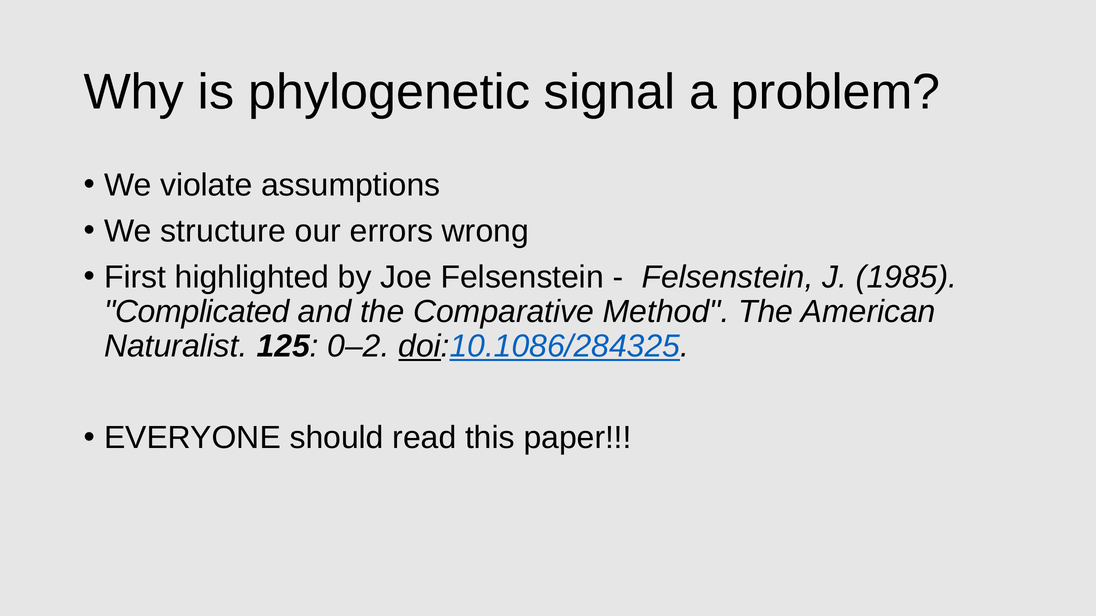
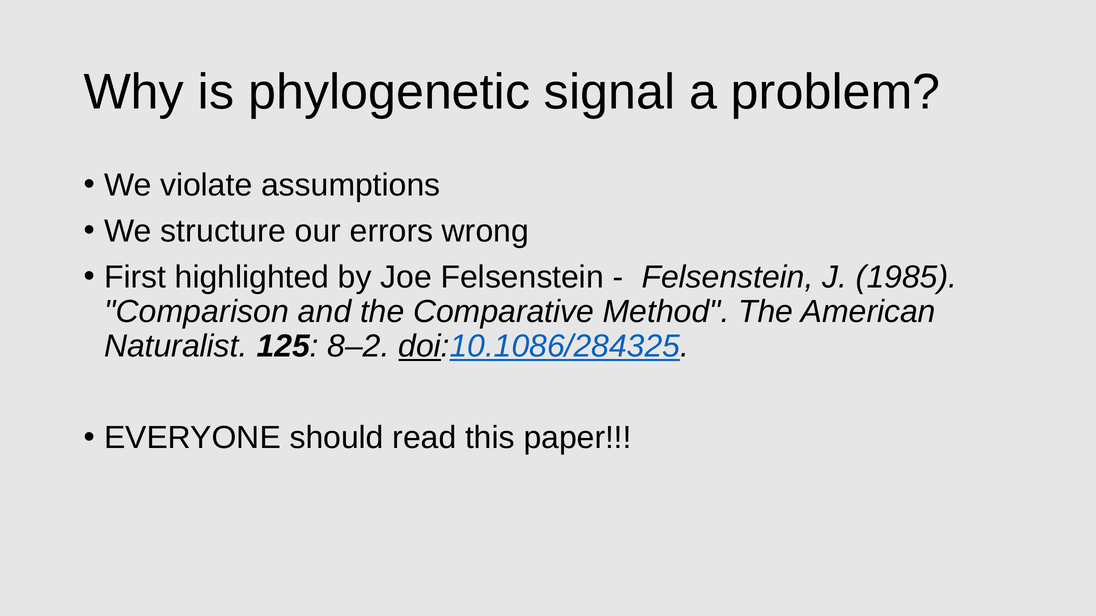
Complicated: Complicated -> Comparison (197, 312)
0–2: 0–2 -> 8–2 (358, 346)
